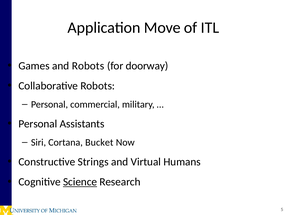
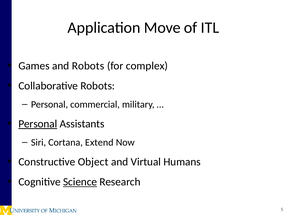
doorway: doorway -> complex (147, 66)
Personal underline: none -> present (38, 124)
Bucket: Bucket -> Extend (99, 143)
Strings: Strings -> Object (93, 162)
